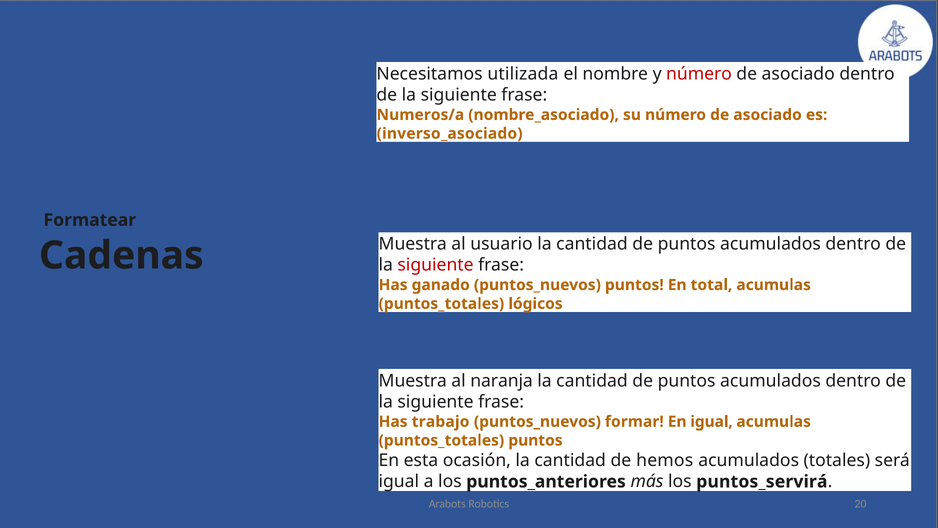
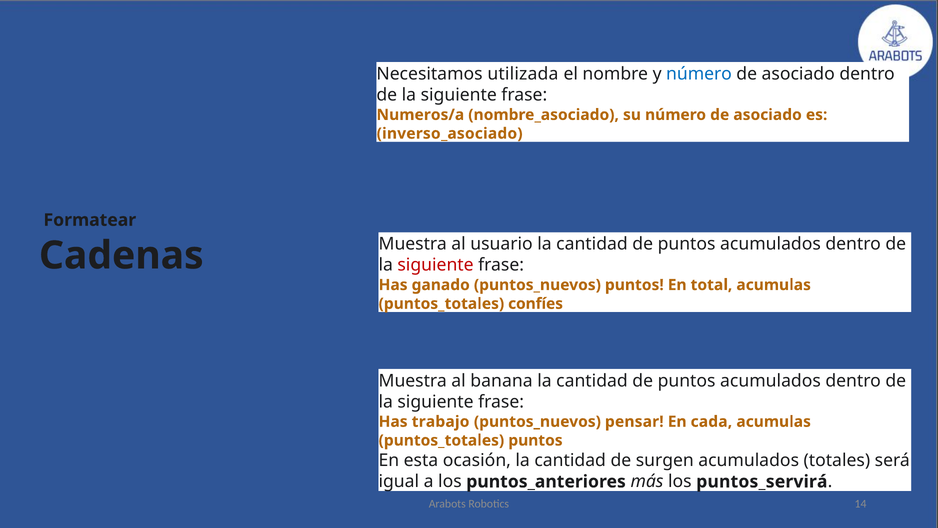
número colour: red -> blue (699, 74)
lógicos: lógicos -> confíes (536, 303)
naranja: naranja -> banana (502, 380)
formar: formar -> pensar (634, 421)
En igual: igual -> cada (711, 421)
hemos: hemos -> surgen (665, 460)
20: 20 -> 14 (861, 504)
